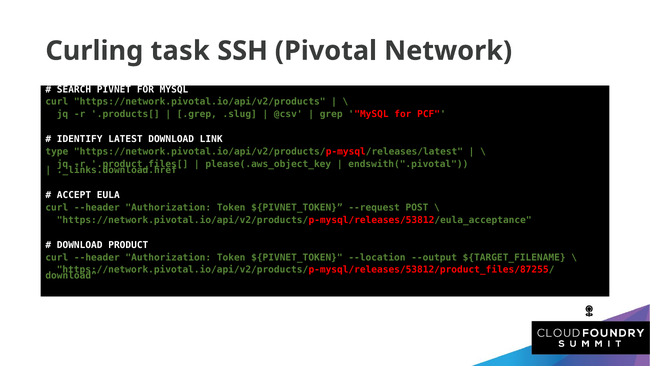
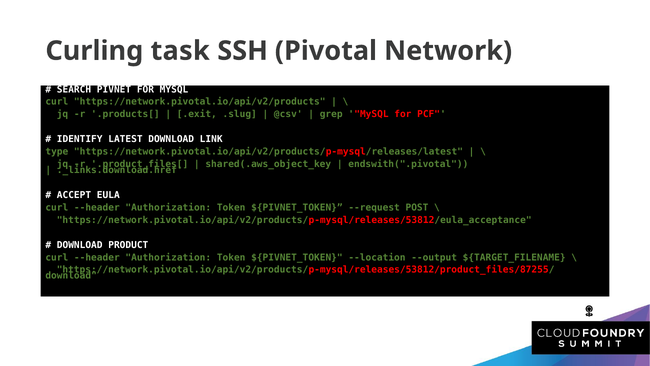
.grep: .grep -> .exit (197, 114)
please(.aws_object_key: please(.aws_object_key -> shared(.aws_object_key (268, 164)
